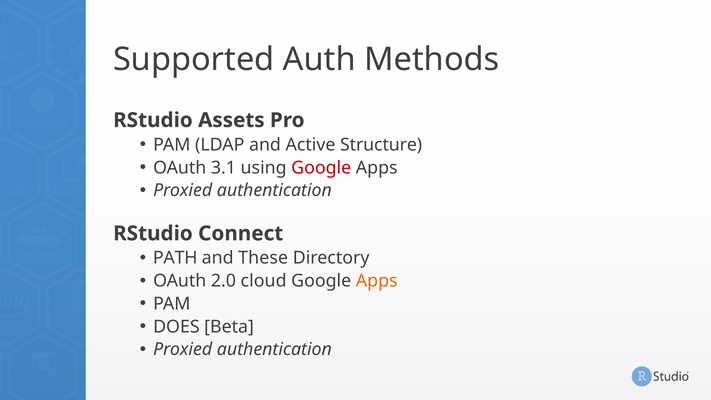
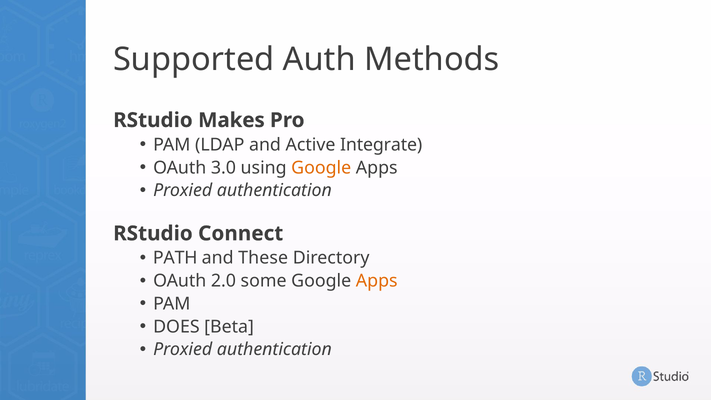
Assets: Assets -> Makes (231, 120)
Structure: Structure -> Integrate (381, 145)
3.1: 3.1 -> 3.0 (223, 168)
Google colour: red -> orange (321, 168)
cloud: cloud -> some (264, 281)
